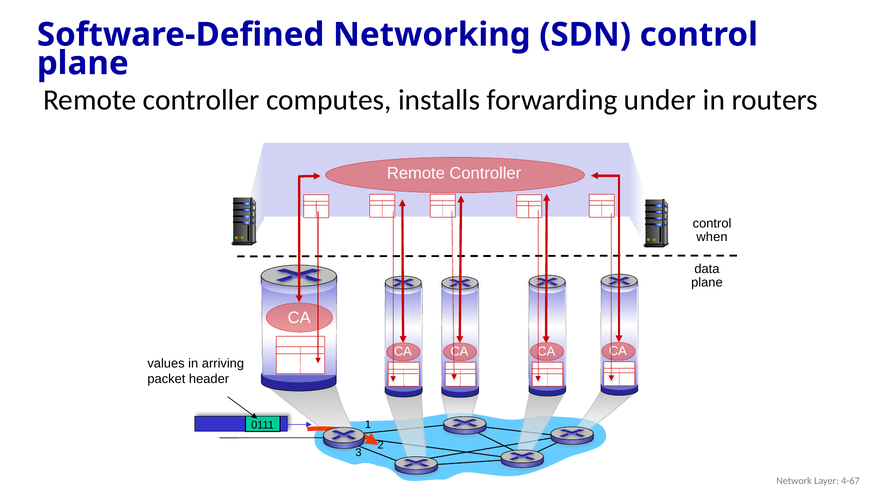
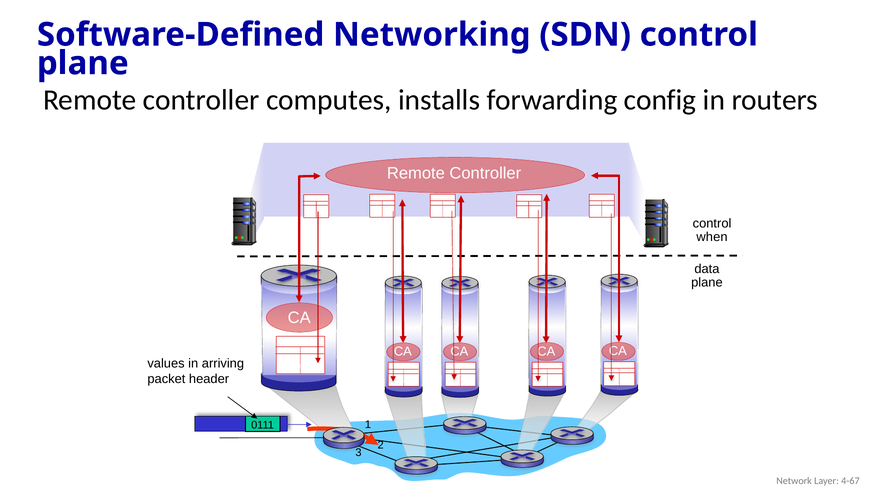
under: under -> config (660, 100)
